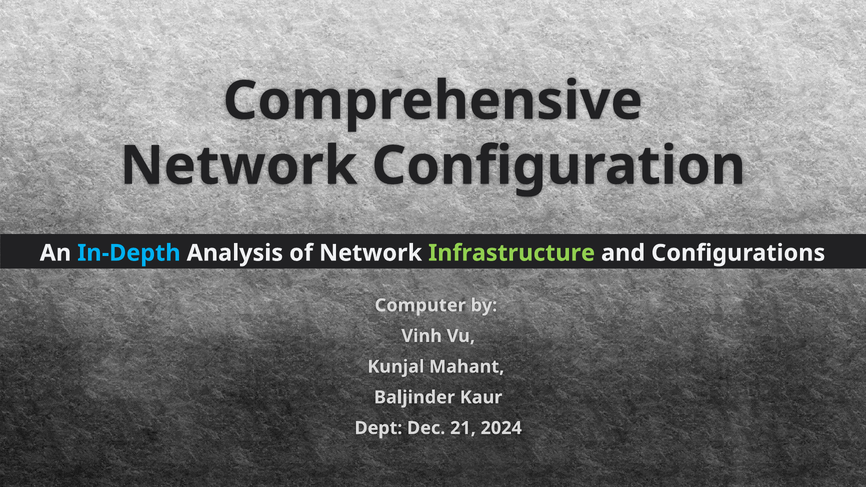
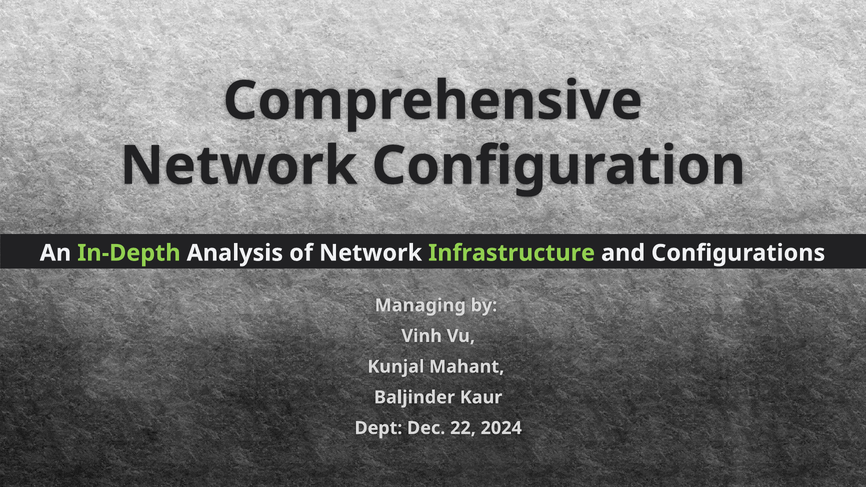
In-Depth colour: light blue -> light green (129, 253)
Computer: Computer -> Managing (420, 305)
21: 21 -> 22 (463, 428)
